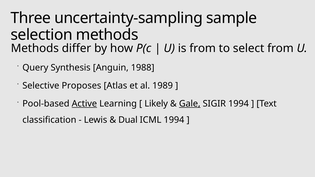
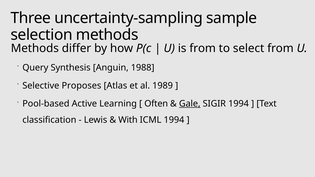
Active underline: present -> none (84, 104)
Likely: Likely -> Often (156, 104)
Dual: Dual -> With (128, 120)
